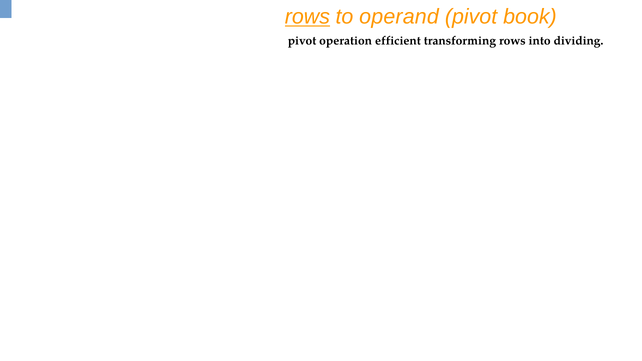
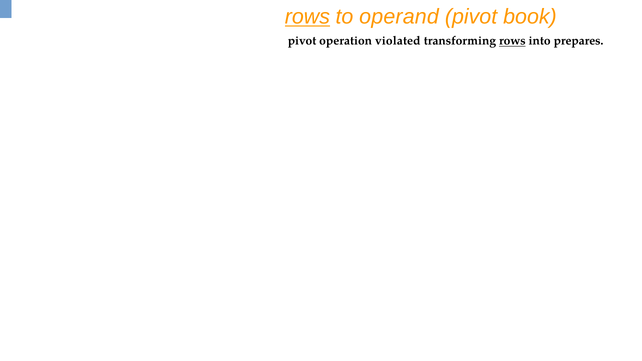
efficient: efficient -> violated (398, 41)
rows underline: none -> present (512, 41)
dividing: dividing -> prepares (579, 41)
